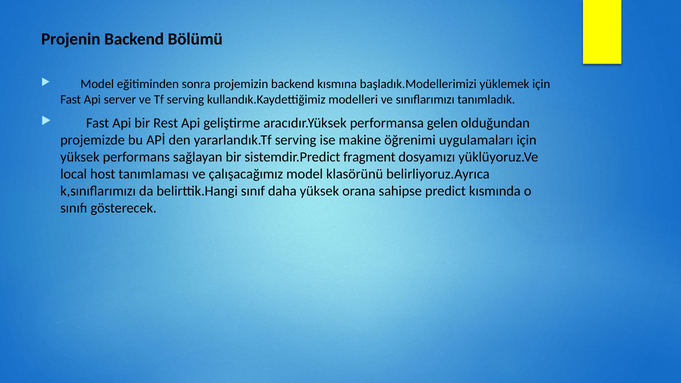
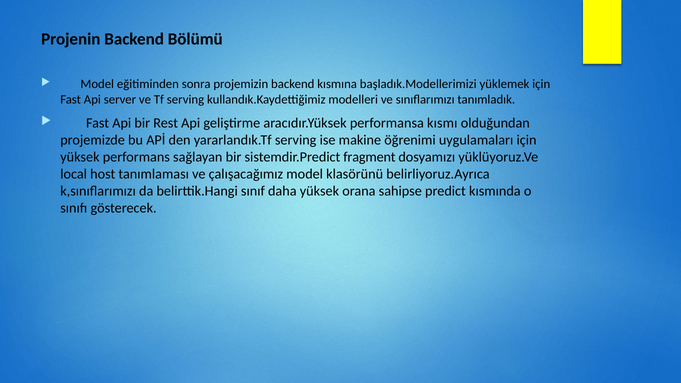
gelen: gelen -> kısmı (442, 123)
